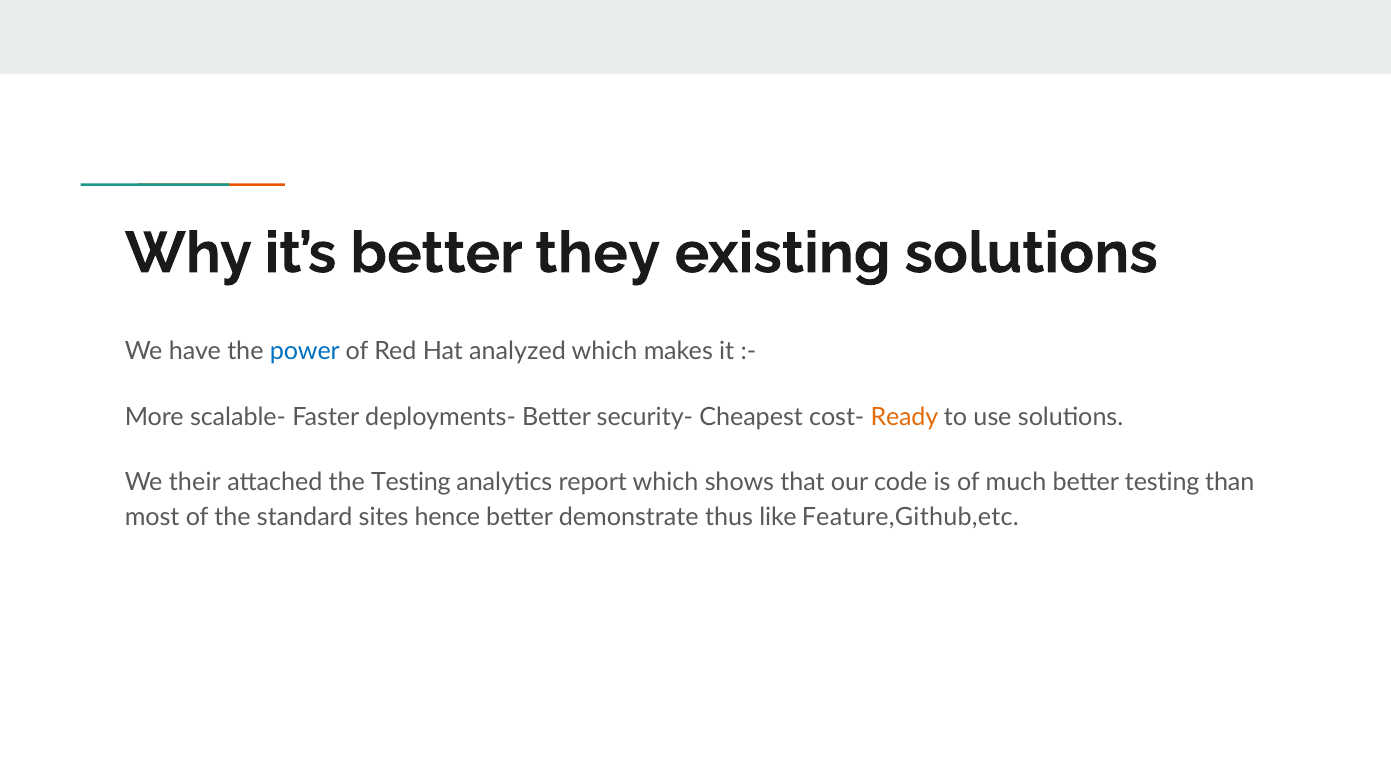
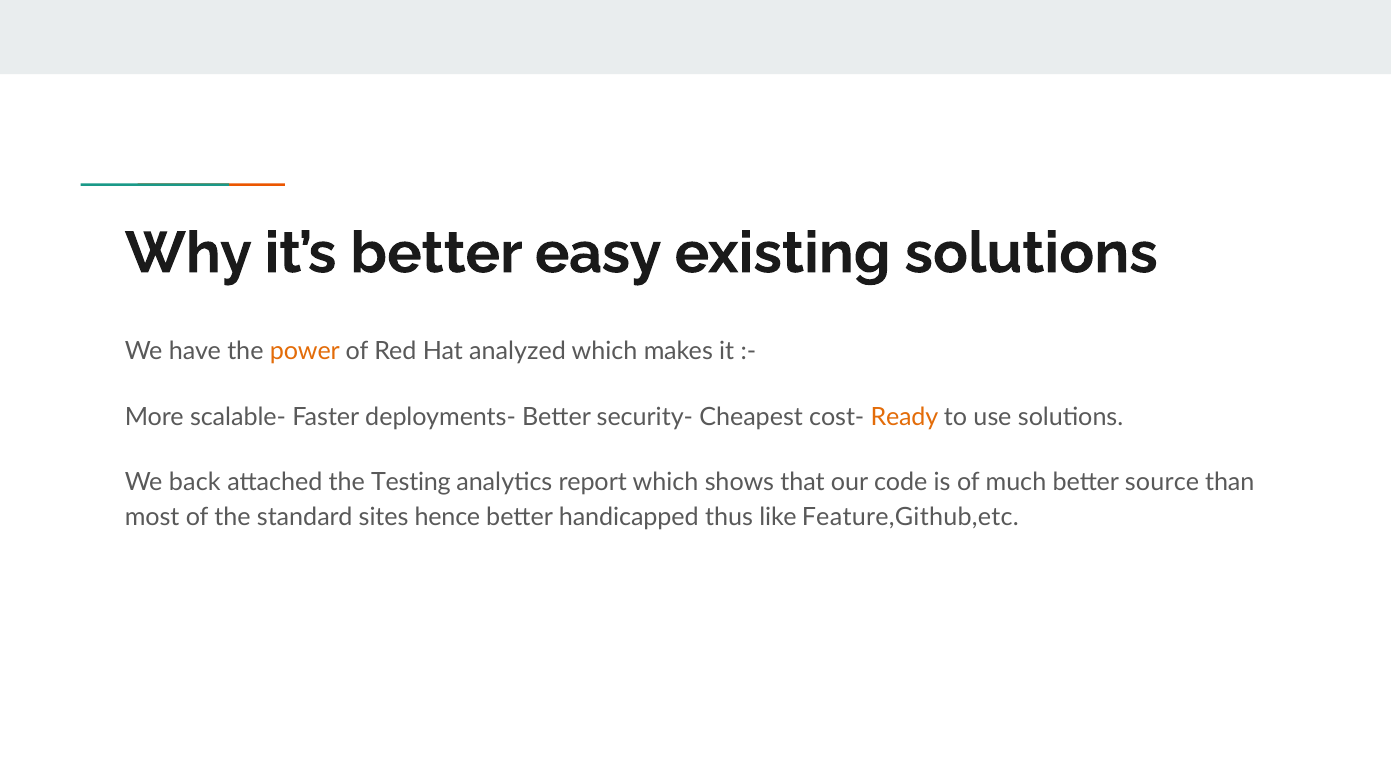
they: they -> easy (598, 253)
power colour: blue -> orange (305, 352)
their: their -> back (195, 483)
better testing: testing -> source (1162, 483)
demonstrate: demonstrate -> handicapped (629, 517)
